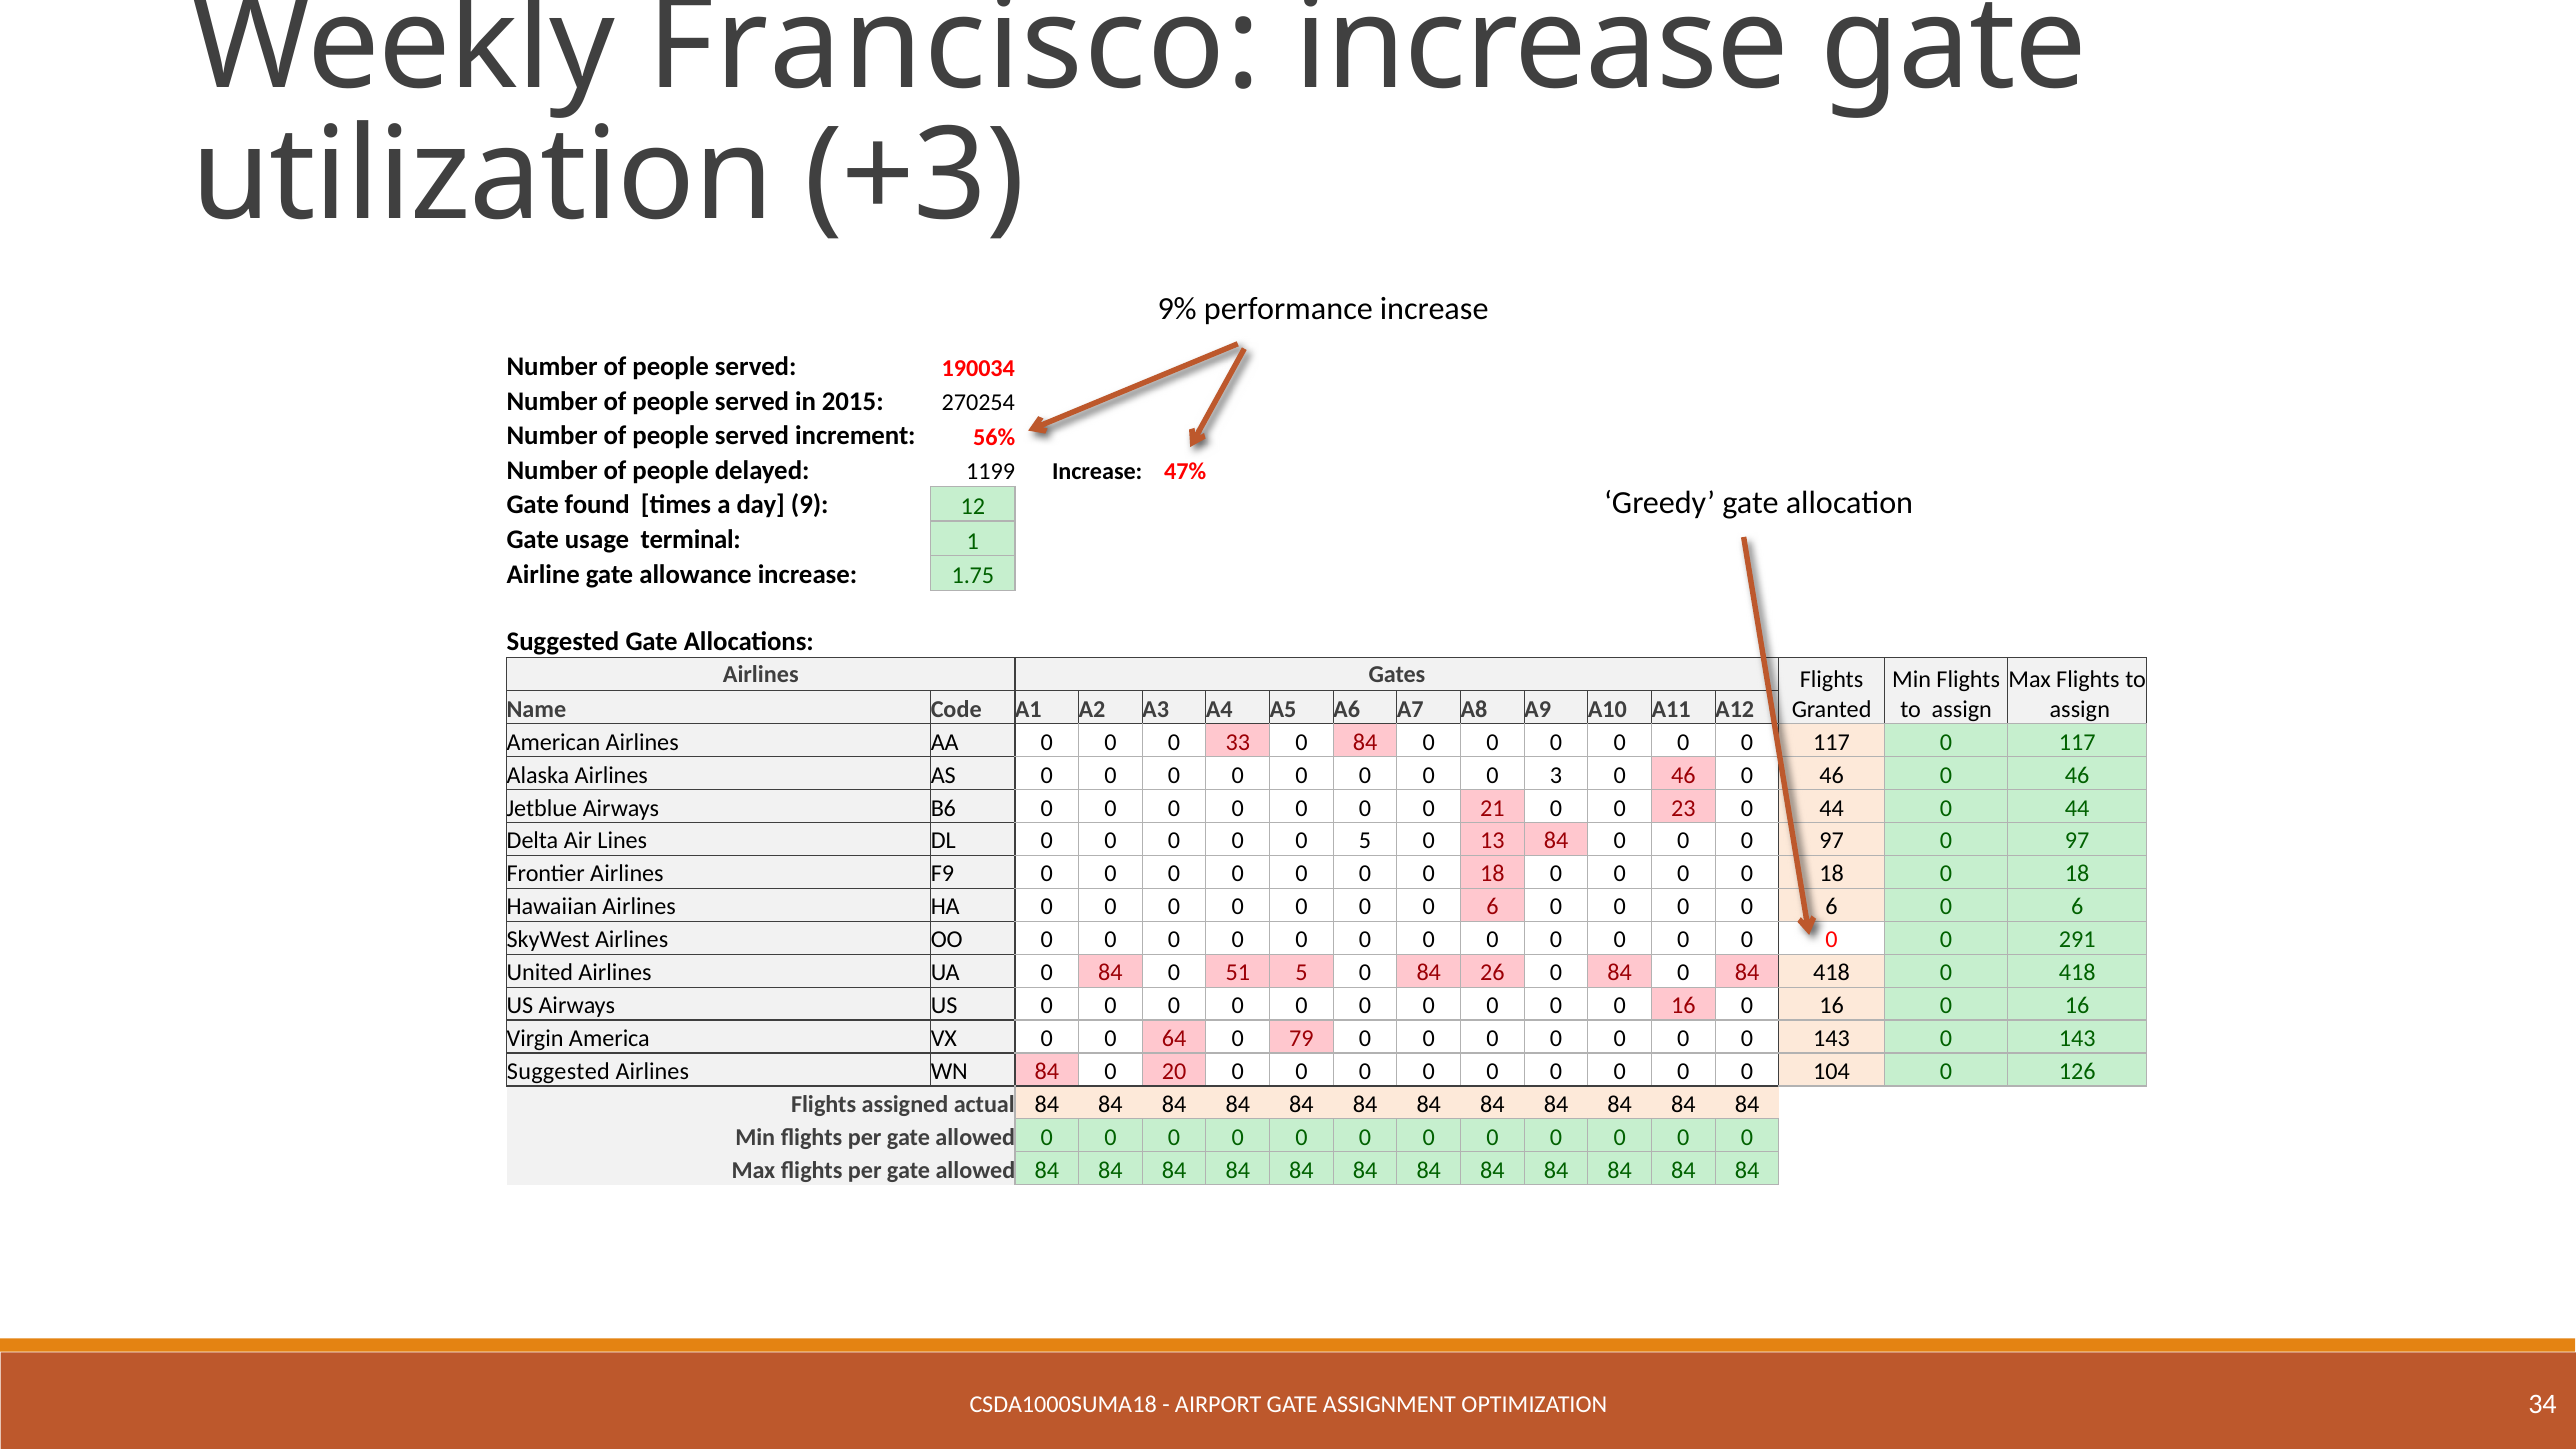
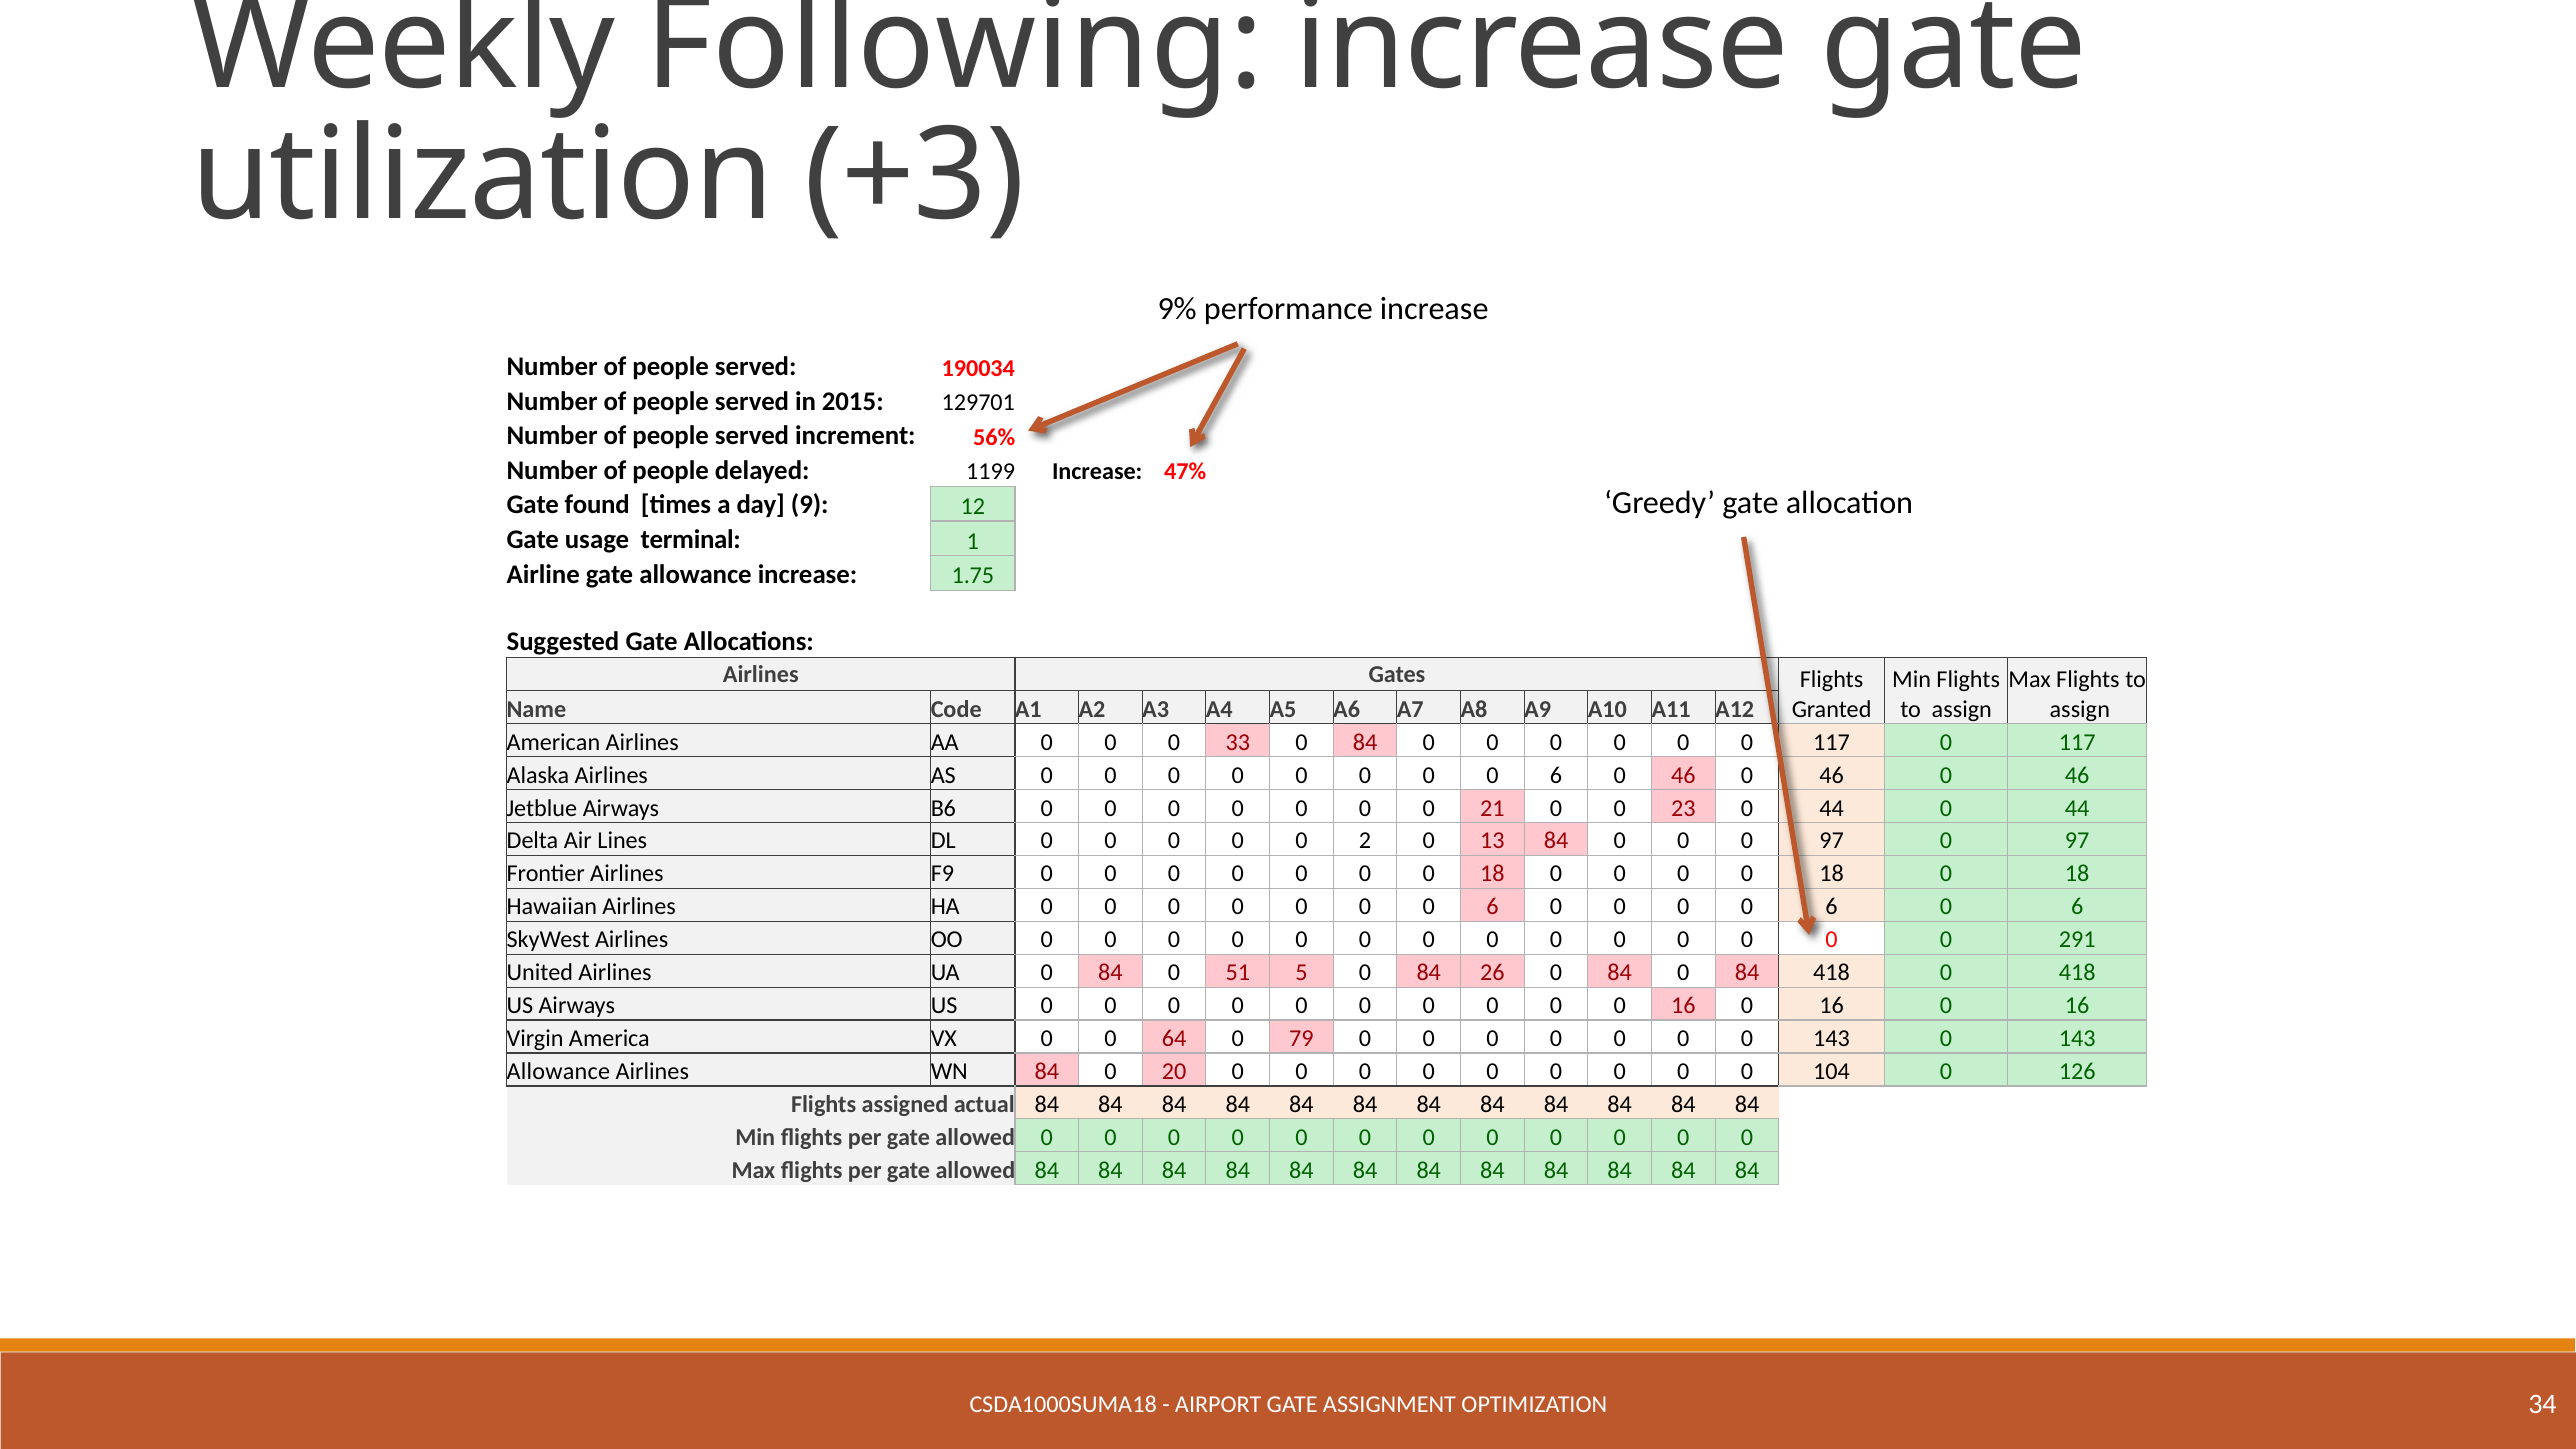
Francisco: Francisco -> Following (955, 45)
270254: 270254 -> 129701 (978, 403)
3: 3 -> 6 (1556, 775)
0 5: 5 -> 2 (1365, 841)
Suggested: Suggested -> Allowance (558, 1071)
